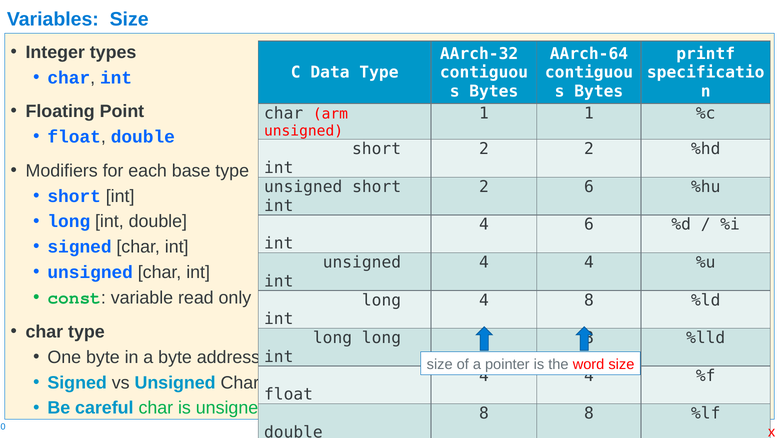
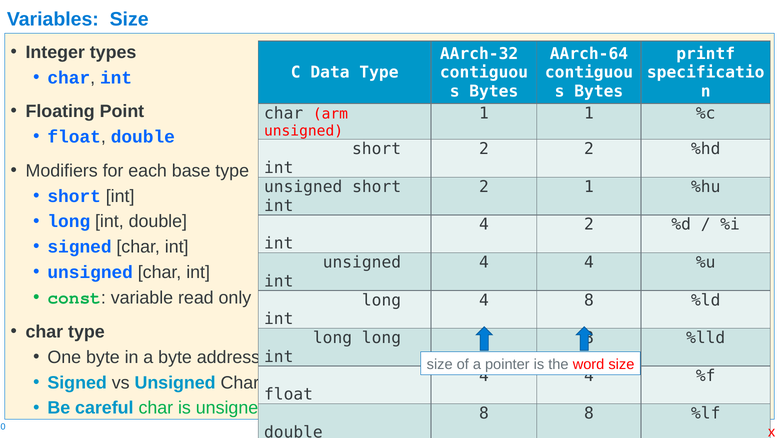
2 6: 6 -> 1 (589, 187)
4 6: 6 -> 2 (589, 225)
